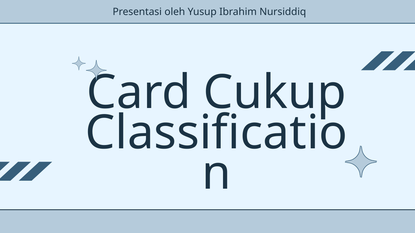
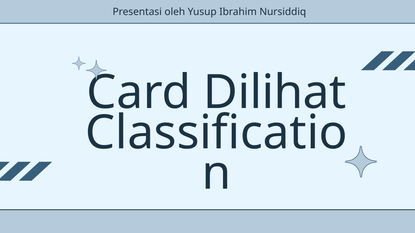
Cukup: Cukup -> Dilihat (275, 93)
